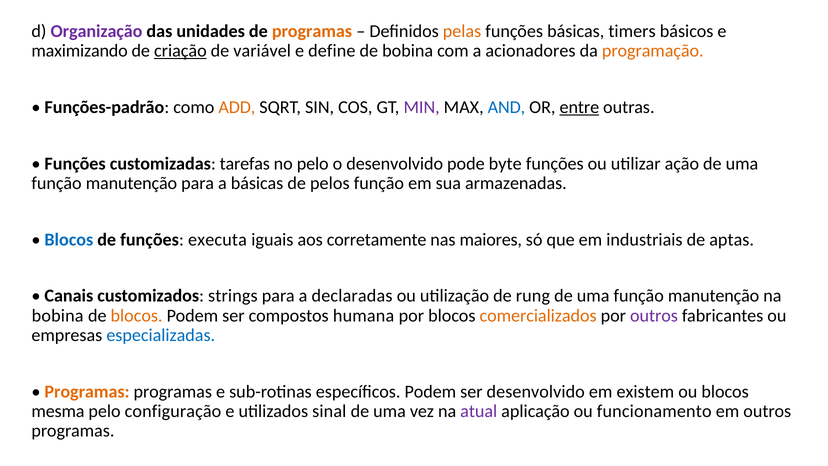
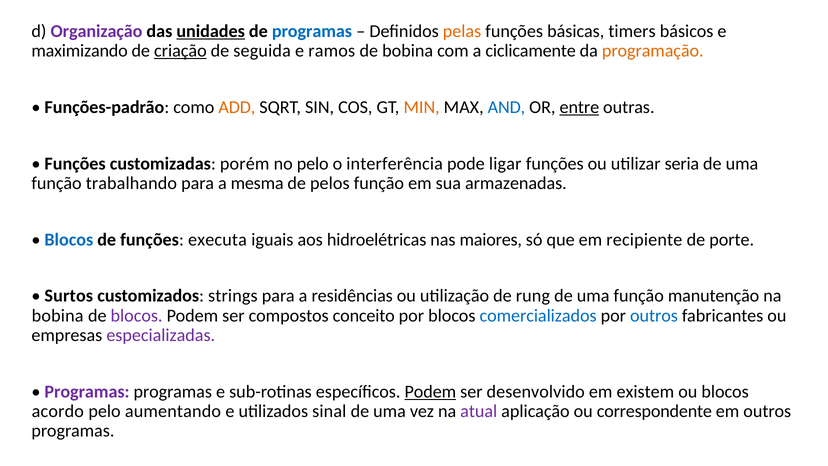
unidades underline: none -> present (211, 31)
programas colour: orange -> blue (312, 31)
variável: variável -> seguida (262, 51)
define: define -> ramos (332, 51)
acionadores: acionadores -> ciclicamente (531, 51)
MIN colour: purple -> orange (422, 107)
tarefas: tarefas -> porém (245, 163)
o desenvolvido: desenvolvido -> interferência (395, 163)
byte: byte -> ligar (505, 163)
ação: ação -> seria (682, 163)
manutenção: manutenção -> trabalhando (131, 183)
a básicas: básicas -> mesma (257, 183)
corretamente: corretamente -> hidroelétricas (377, 239)
industriais: industriais -> recipiente (644, 239)
aptas: aptas -> porte (732, 239)
Canais: Canais -> Surtos (69, 296)
declaradas: declaradas -> residências (352, 296)
blocos colour: orange -> purple (137, 315)
humana: humana -> conceito (364, 315)
comercializados colour: orange -> blue (538, 315)
outros colour: purple -> blue (654, 315)
especializadas colour: blue -> purple (161, 335)
Programas colour: orange -> purple (87, 391)
Podem underline: none -> present (430, 391)
mesma: mesma -> acordo (58, 411)
configuração: configuração -> aumentando (173, 411)
funcionamento: funcionamento -> correspondente (654, 411)
